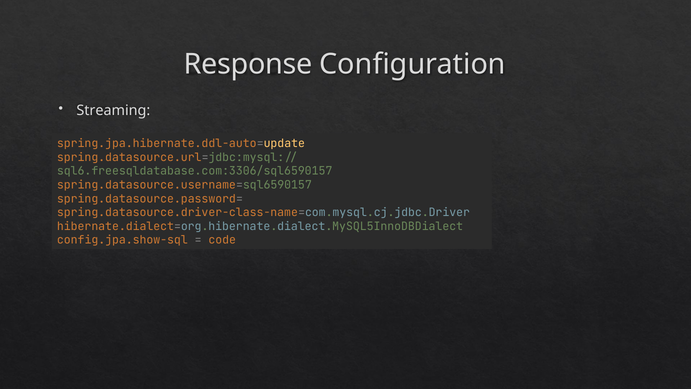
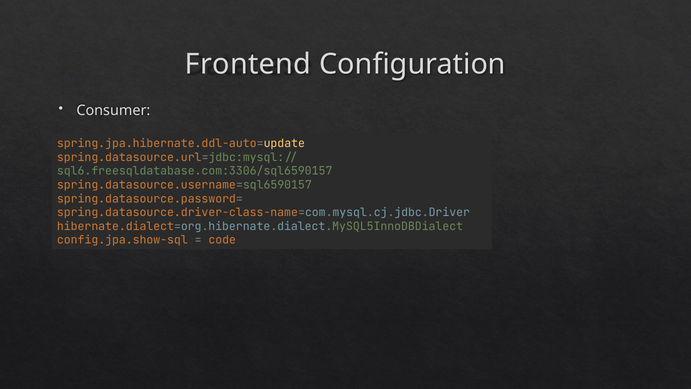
Response: Response -> Frontend (248, 64)
Streaming: Streaming -> Consumer (113, 110)
